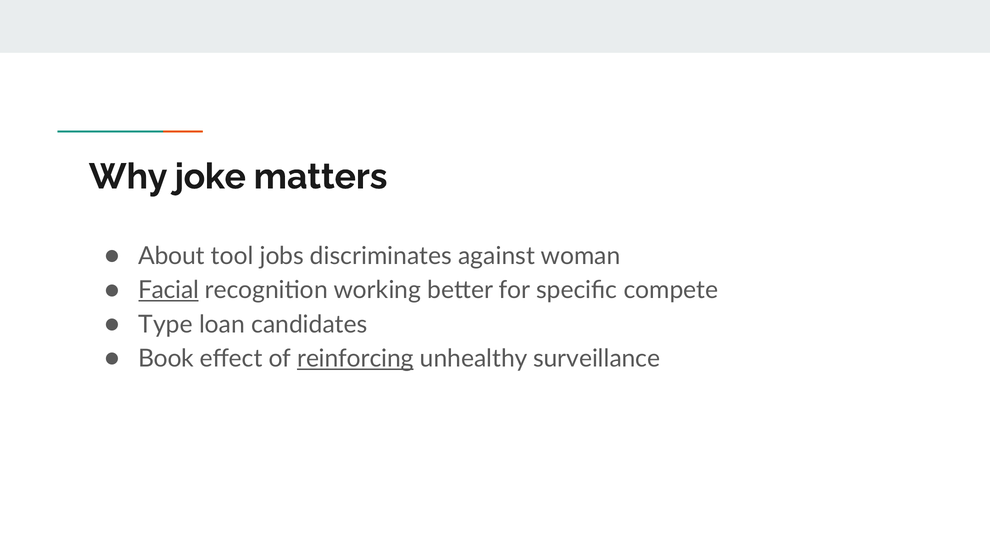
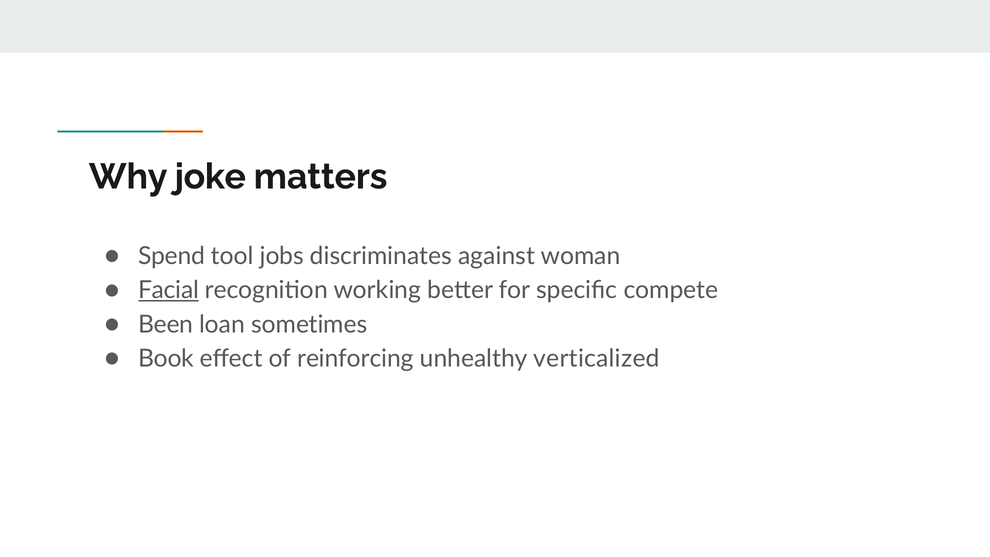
About: About -> Spend (172, 256)
Type: Type -> Been (166, 324)
candidates: candidates -> sometimes (309, 324)
reinforcing underline: present -> none (355, 358)
surveillance: surveillance -> verticalized (597, 358)
